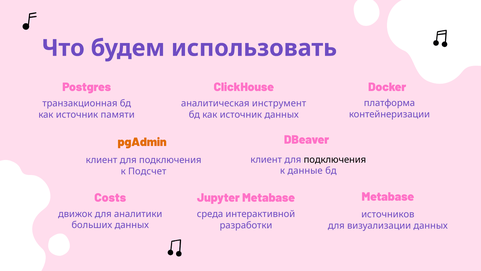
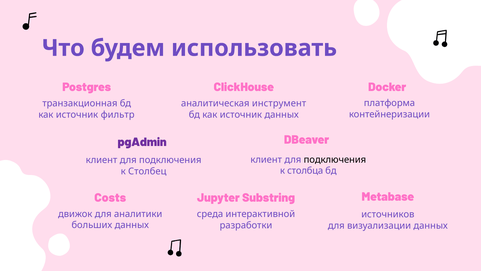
памяти: памяти -> фильтр (118, 114)
pgAdmin colour: orange -> purple (142, 142)
данные: данные -> столбца (305, 171)
Подсчет: Подсчет -> Столбец (147, 171)
Jupyter Metabase: Metabase -> Substring (269, 198)
